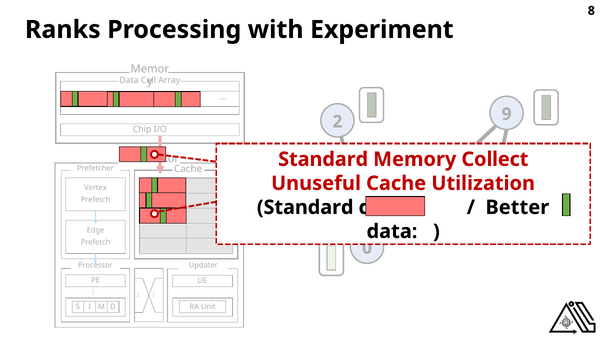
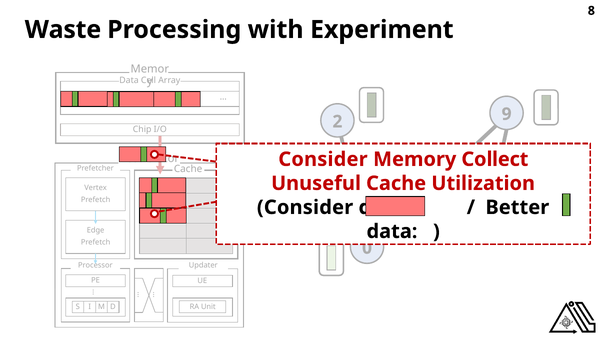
Ranks: Ranks -> Waste (63, 30)
Standard: Standard -> Consider (323, 159)
Standard: Standard -> Consider (305, 207)
